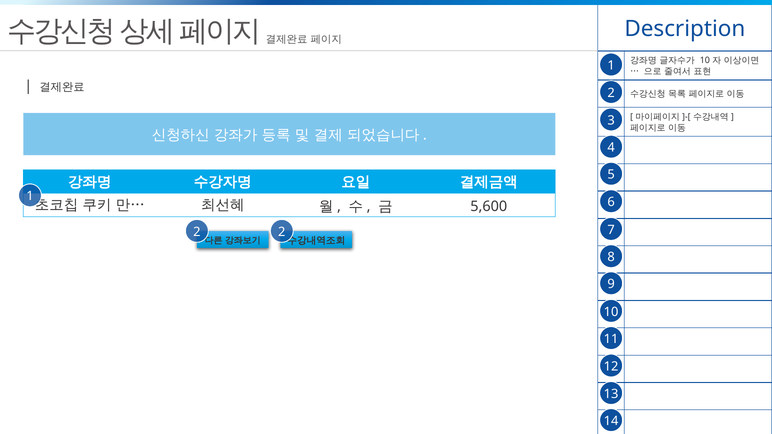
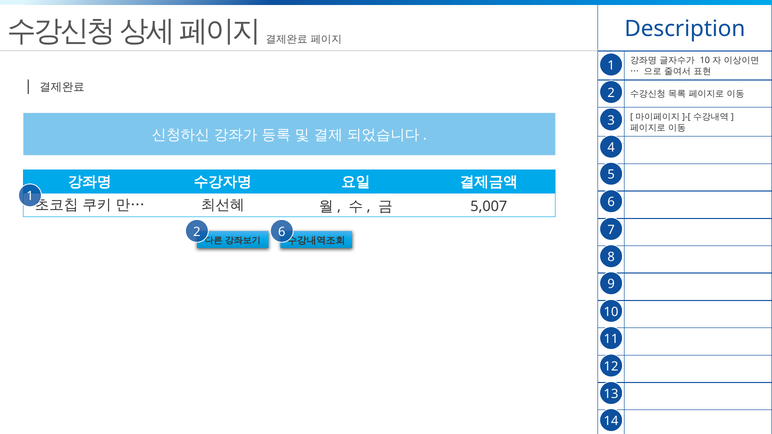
5,600: 5,600 -> 5,007 (489, 207)
2 2: 2 -> 6 (282, 232)
